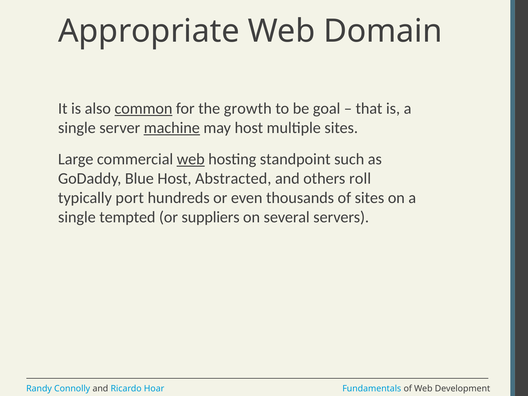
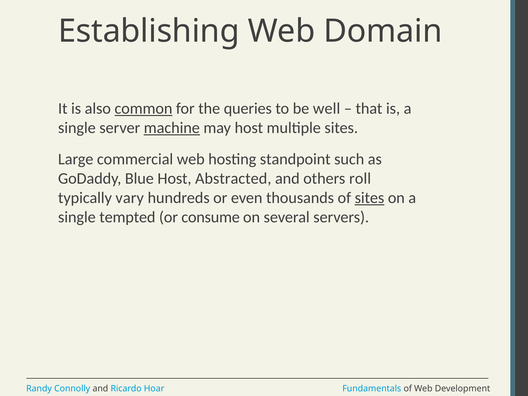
Appropriate: Appropriate -> Establishing (149, 31)
growth: growth -> queries (248, 109)
goal: goal -> well (327, 109)
web underline: present -> none (191, 159)
port: port -> vary (130, 198)
sites underline: none -> present (369, 198)
suppliers: suppliers -> consume (211, 217)
